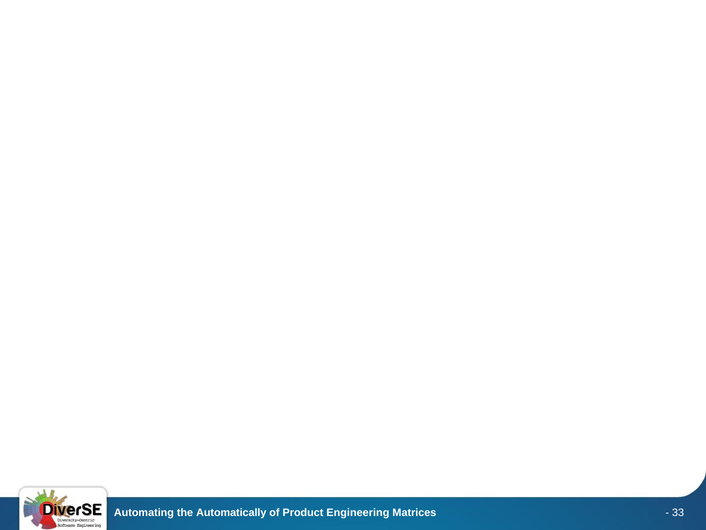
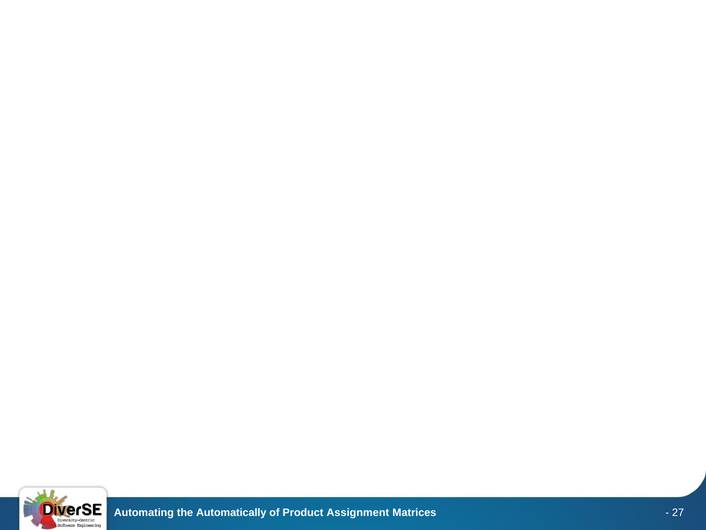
Engineering: Engineering -> Assignment (358, 512)
33: 33 -> 27 (678, 512)
